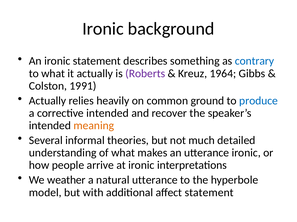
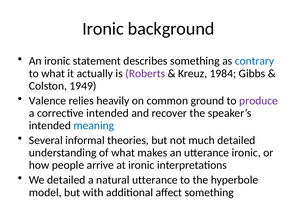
1964: 1964 -> 1984 (223, 74)
1991: 1991 -> 1949 (83, 86)
Actually: Actually -> Valence (48, 101)
produce colour: blue -> purple (259, 101)
meaning colour: orange -> blue (94, 126)
We weather: weather -> detailed (66, 181)
affect statement: statement -> something (209, 193)
